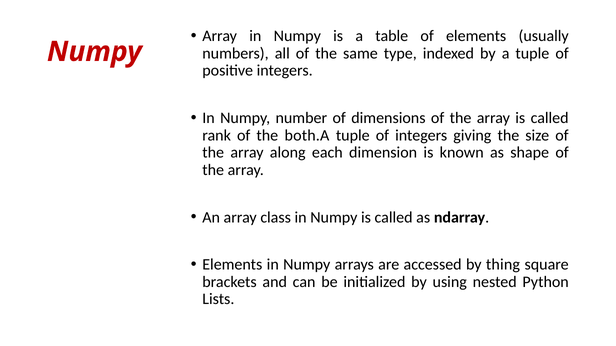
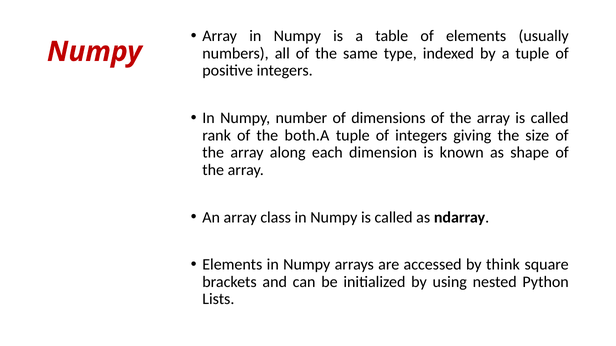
thing: thing -> think (503, 265)
